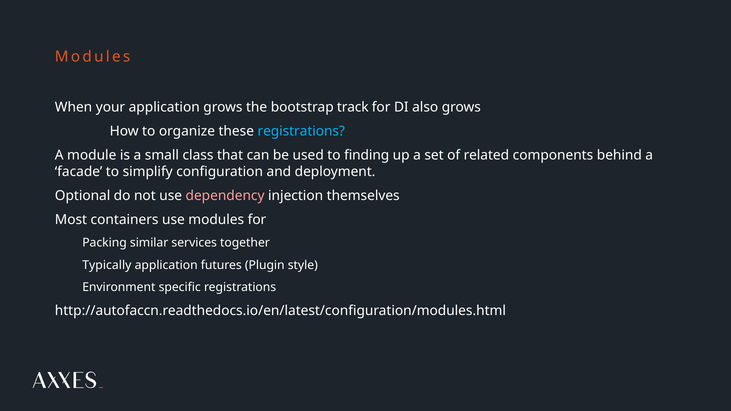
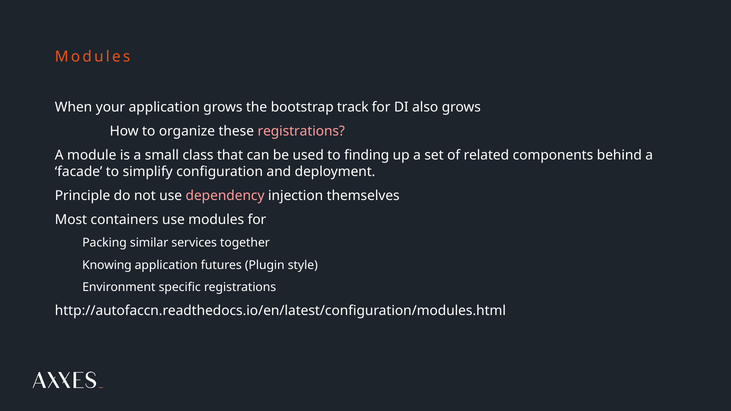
registrations colour: light blue -> pink (301, 131)
Optional: Optional -> Principle (83, 196)
Typically: Typically -> Knowing (107, 265)
